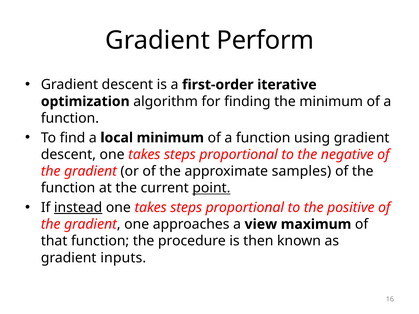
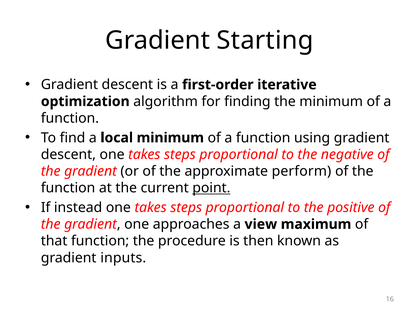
Perform: Perform -> Starting (265, 41)
samples: samples -> perform (301, 171)
instead underline: present -> none (78, 208)
